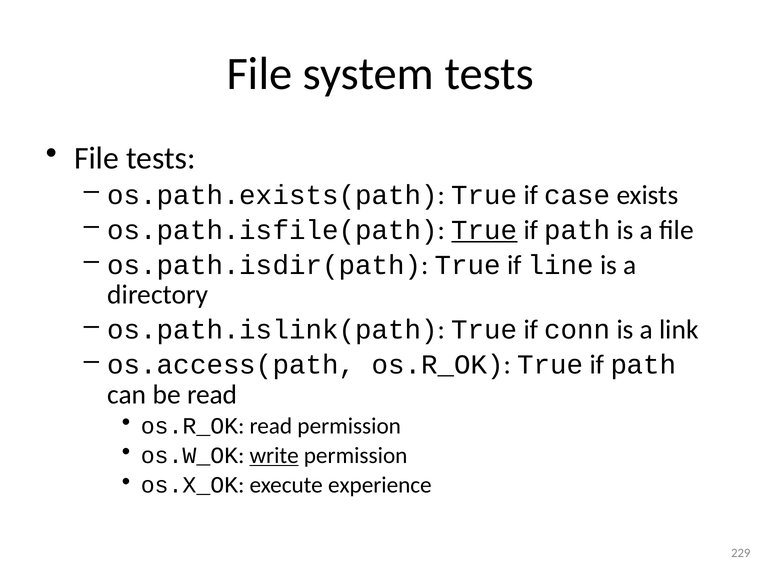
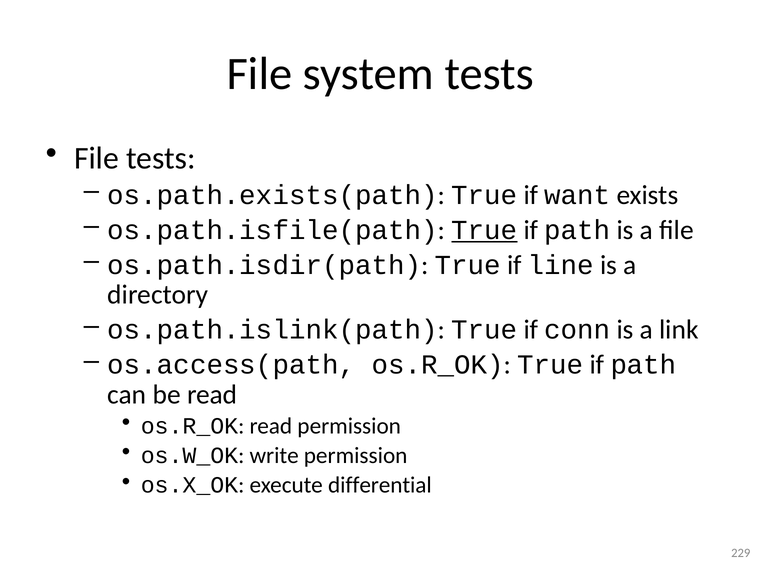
case: case -> want (577, 195)
write underline: present -> none (274, 455)
experience: experience -> differential (380, 485)
